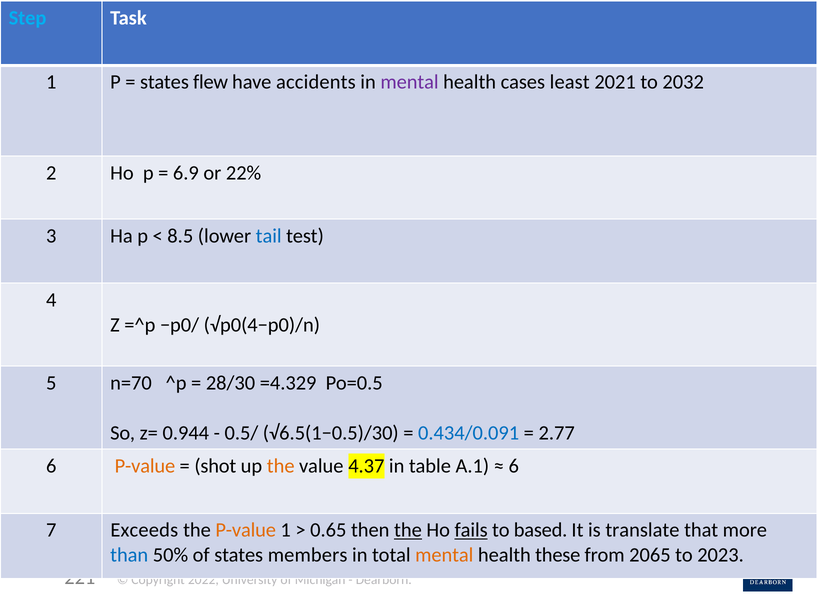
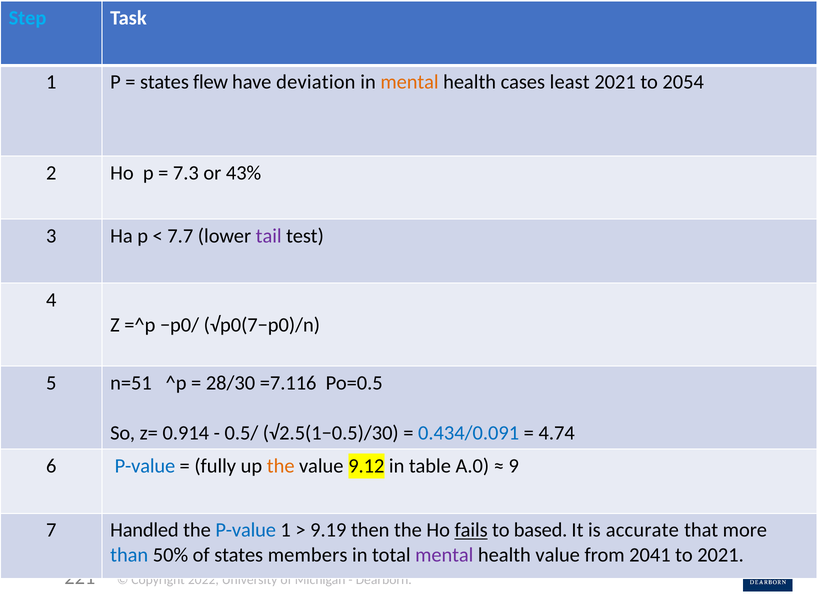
accidents: accidents -> deviation (316, 82)
mental colour: purple -> orange (410, 82)
2032: 2032 -> 2054 (683, 82)
6.9: 6.9 -> 7.3 (186, 173)
22%: 22% -> 43% (244, 173)
8.5: 8.5 -> 7.7 (180, 236)
tail colour: blue -> purple (269, 236)
√p0(4−p0)/n: √p0(4−p0)/n -> √p0(7−p0)/n (262, 325)
n=70: n=70 -> n=51 (131, 383)
=4.329: =4.329 -> =7.116 (288, 383)
0.944: 0.944 -> 0.914 (186, 433)
√6.5(1−0.5)/30: √6.5(1−0.5)/30 -> √2.5(1−0.5)/30 (331, 433)
2.77: 2.77 -> 4.74 (557, 433)
P-value colour: orange -> blue (145, 466)
shot: shot -> fully (215, 466)
4.37: 4.37 -> 9.12 (366, 466)
A.1: A.1 -> A.0 (472, 466)
6: 6 -> 9 (514, 466)
Exceeds: Exceeds -> Handled (144, 531)
P-value colour: orange -> blue (246, 531)
0.65: 0.65 -> 9.19 (328, 531)
the underline: present -> none (408, 531)
translate: translate -> accurate (642, 531)
mental colour: orange -> purple (444, 556)
health these: these -> value (558, 556)
2065: 2065 -> 2041 (650, 556)
to 2023: 2023 -> 2021 (721, 556)
